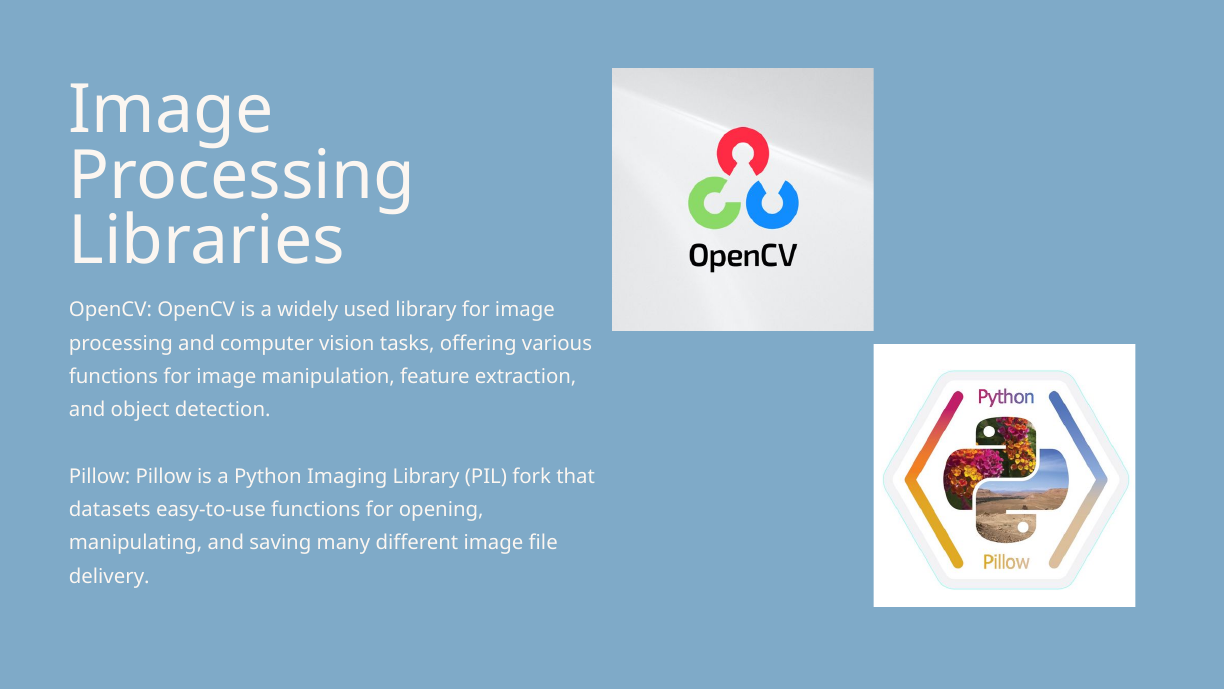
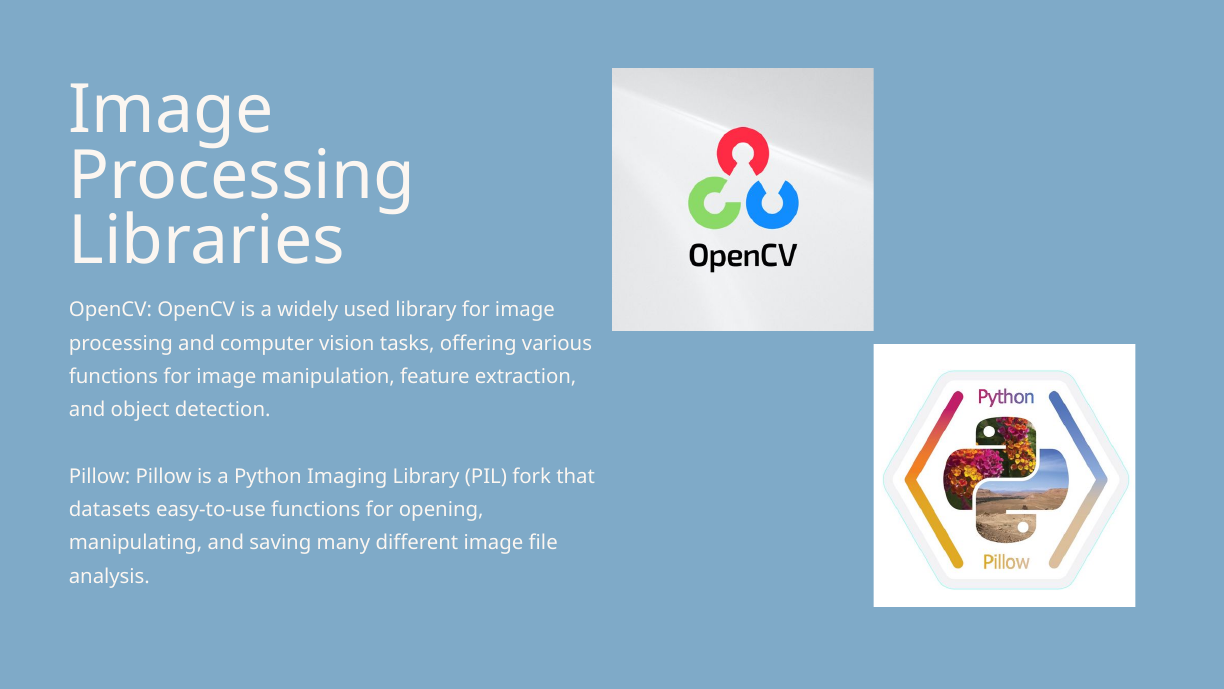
delivery: delivery -> analysis (109, 576)
